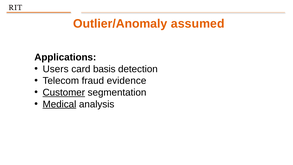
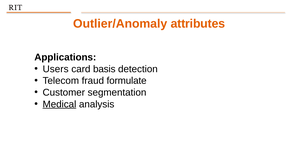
assumed: assumed -> attributes (198, 24)
evidence: evidence -> formulate (127, 81)
Customer underline: present -> none (64, 92)
